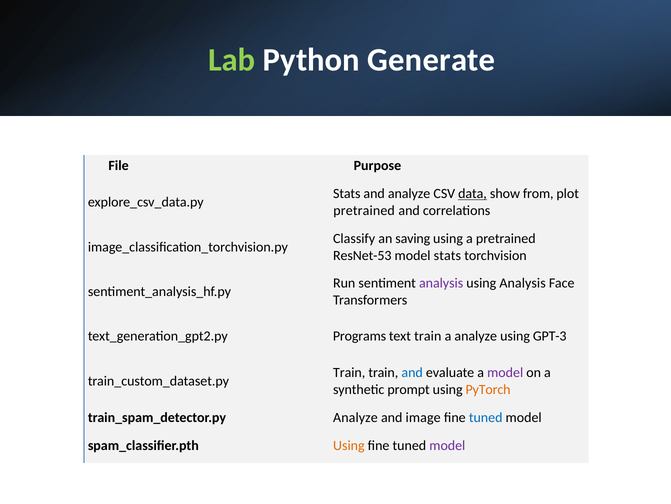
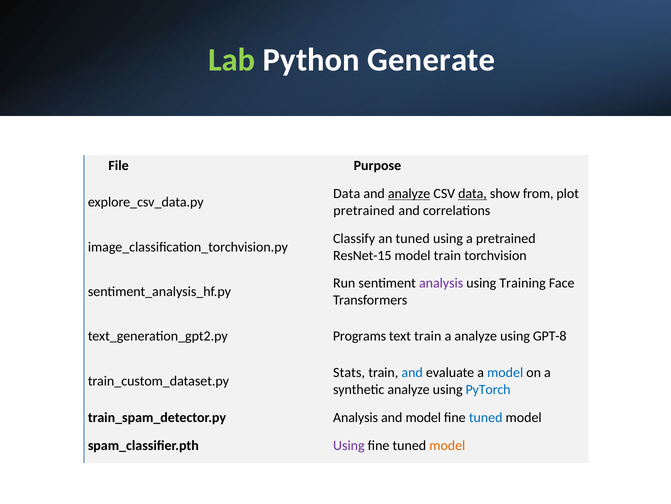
Stats: Stats -> Data (347, 193)
analyze underline: none -> present (409, 193)
an saving: saving -> tuned (413, 238)
ResNet-53: ResNet-53 -> ResNet-15 (362, 255)
model stats: stats -> train (447, 255)
using Analysis: Analysis -> Training (523, 283)
GPT-3: GPT-3 -> GPT-8 (550, 336)
Train: Train -> Stats (349, 372)
model colour: purple -> blue (505, 372)
synthetic prompt: prompt -> analyze (409, 389)
PyTorch colour: orange -> blue (488, 389)
Analyze: Analyze -> Analysis (356, 417)
and image: image -> model (423, 417)
Using colour: orange -> purple (349, 445)
model colour: purple -> orange (447, 445)
